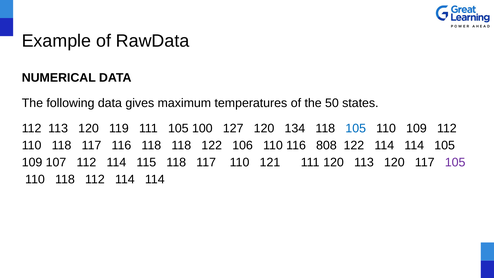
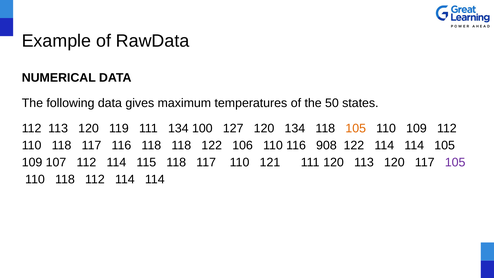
111 105: 105 -> 134 (178, 128)
105 colour: blue -> orange (356, 128)
808: 808 -> 908 (326, 145)
